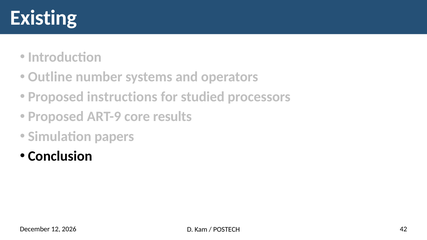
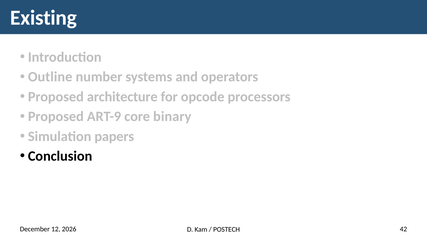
instructions: instructions -> architecture (122, 97)
studied: studied -> opcode (203, 97)
results: results -> binary (172, 117)
